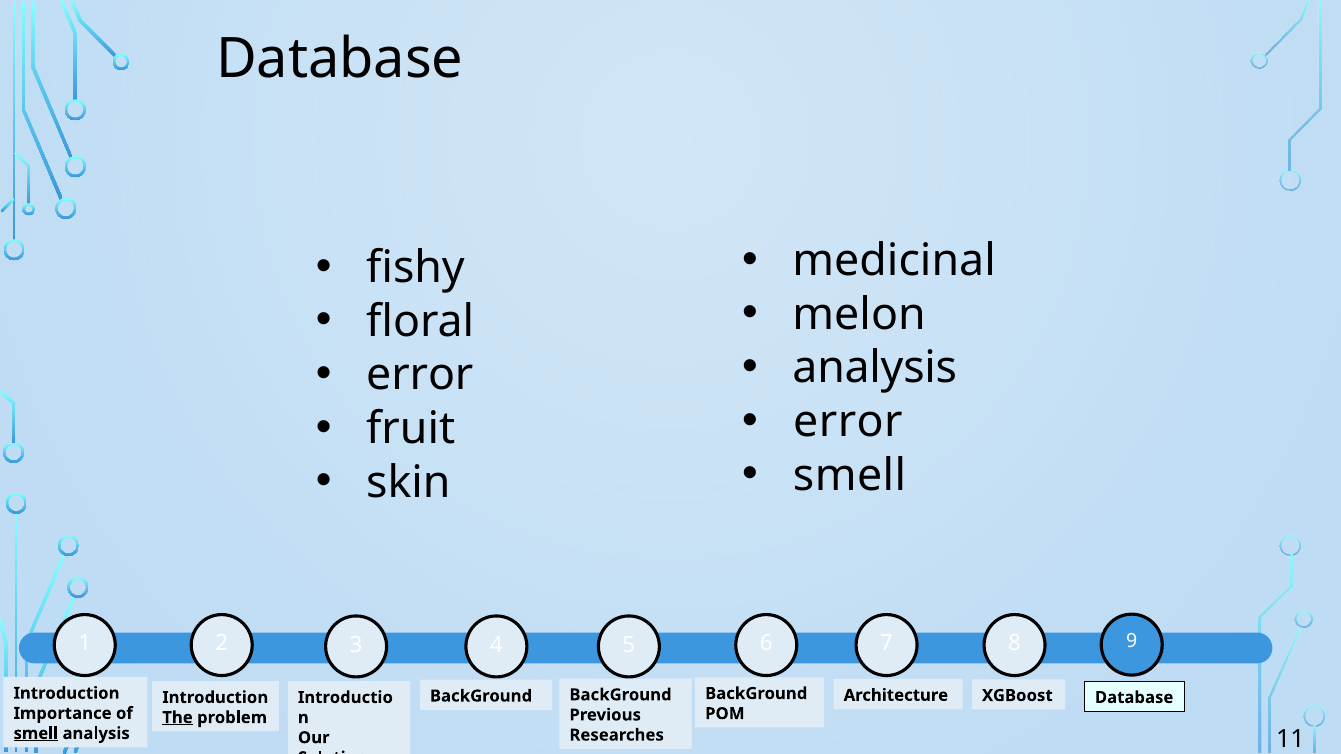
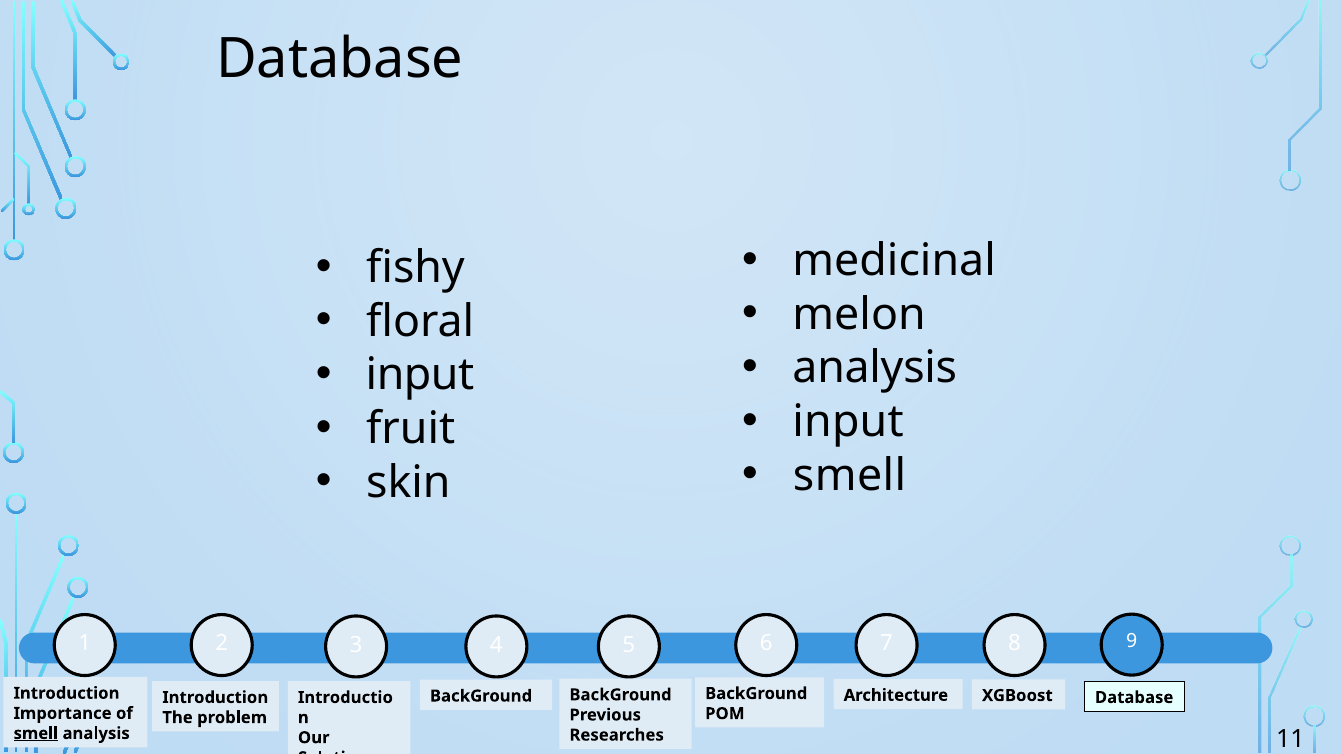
error: error -> input (420, 375)
error: error -> input (848, 422)
The underline: present -> none (177, 718)
